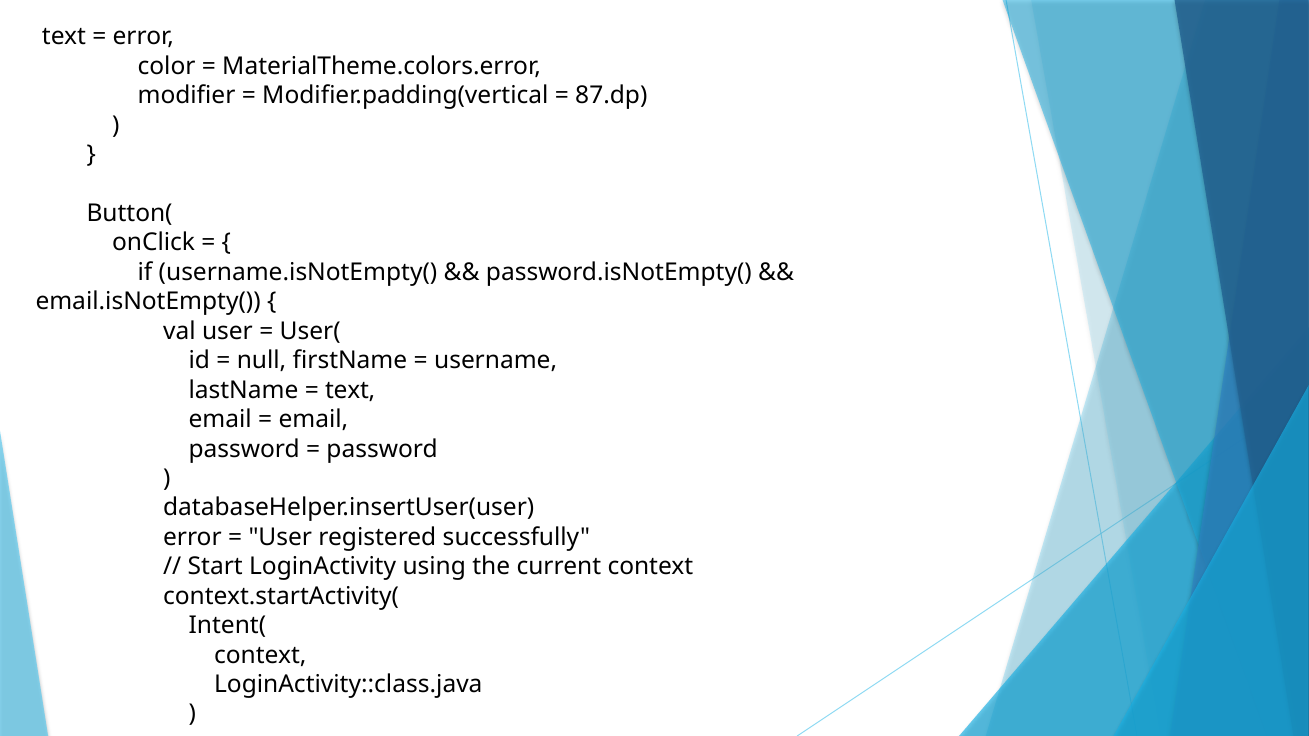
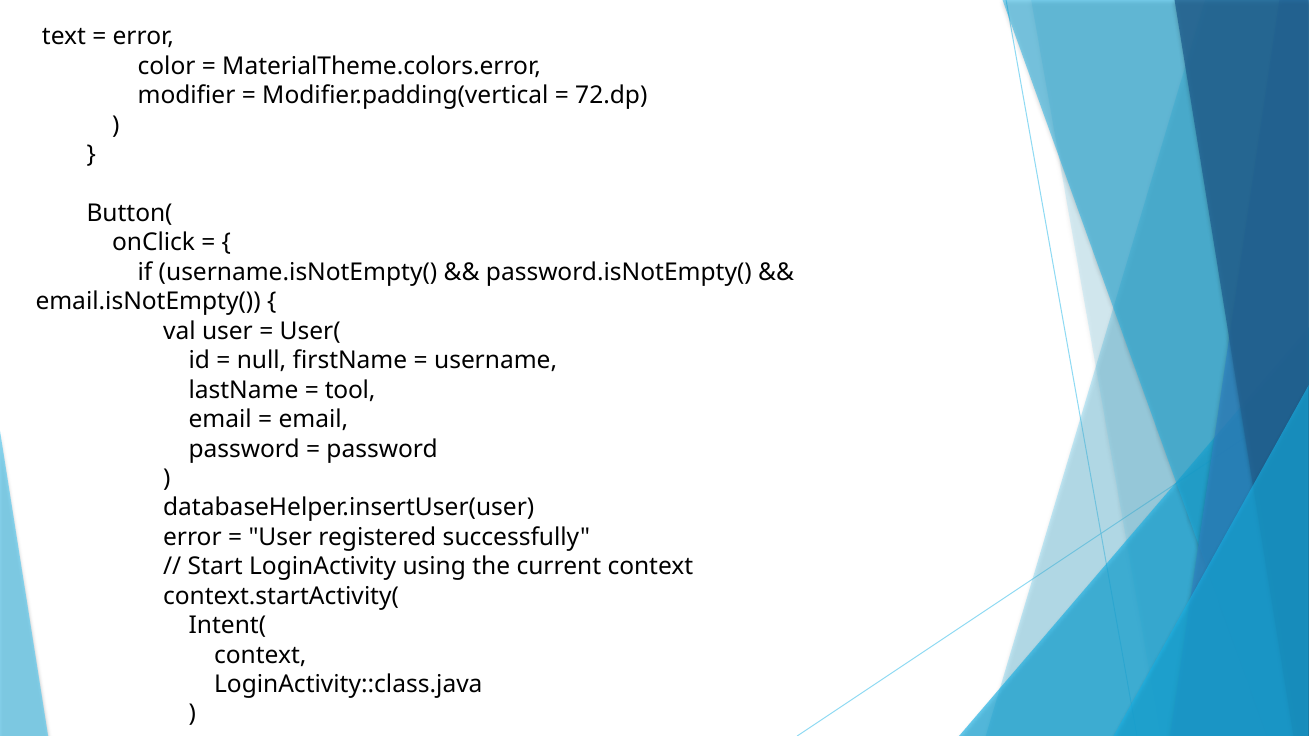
87.dp: 87.dp -> 72.dp (611, 96)
text: text -> tool (350, 390)
